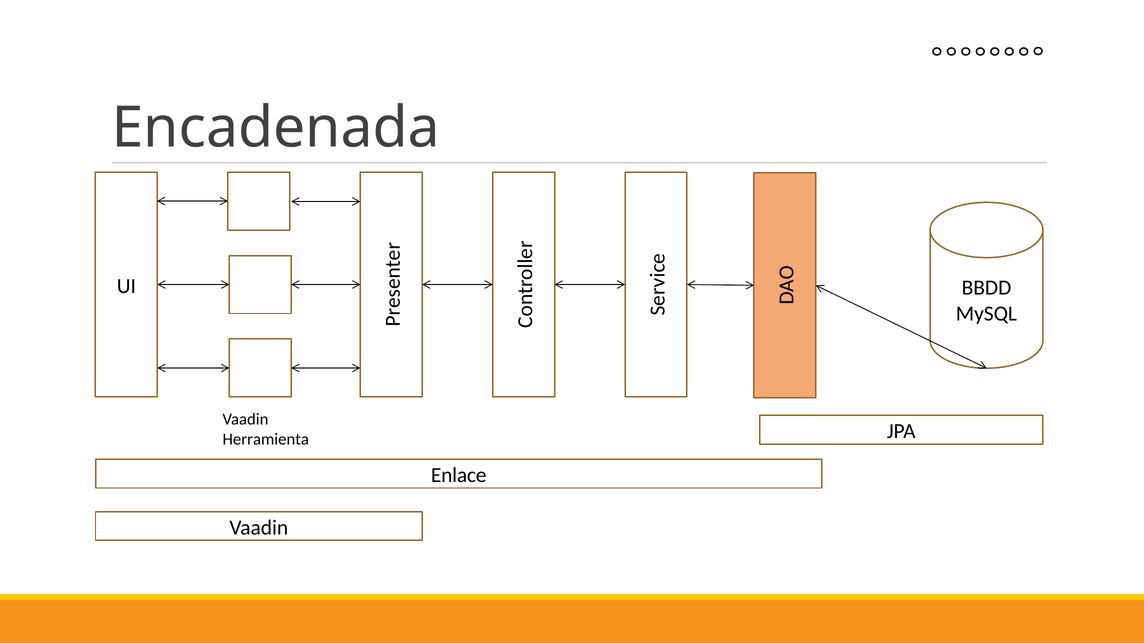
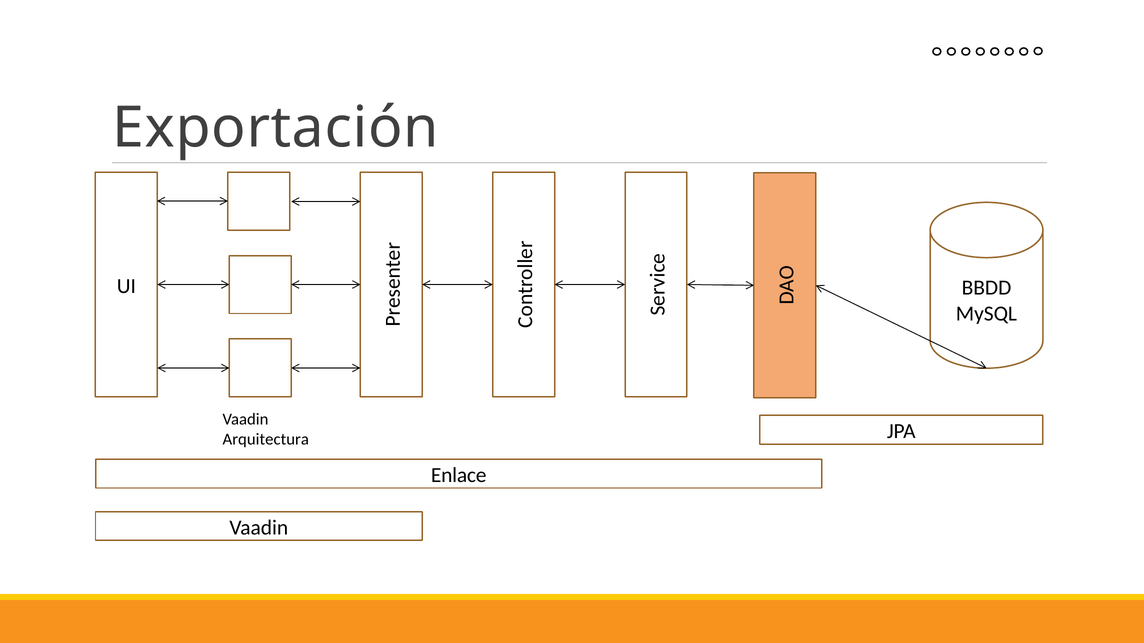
Encadenada: Encadenada -> Exportación (275, 128)
Herramienta: Herramienta -> Arquitectura (266, 440)
